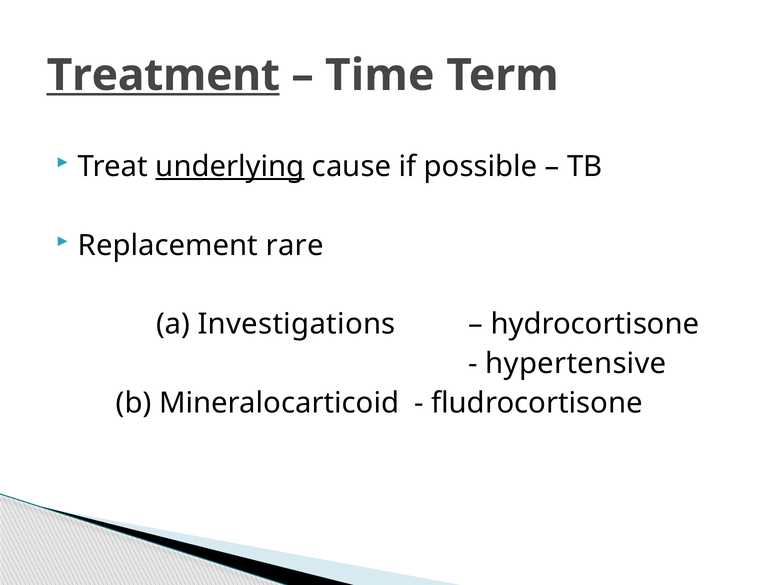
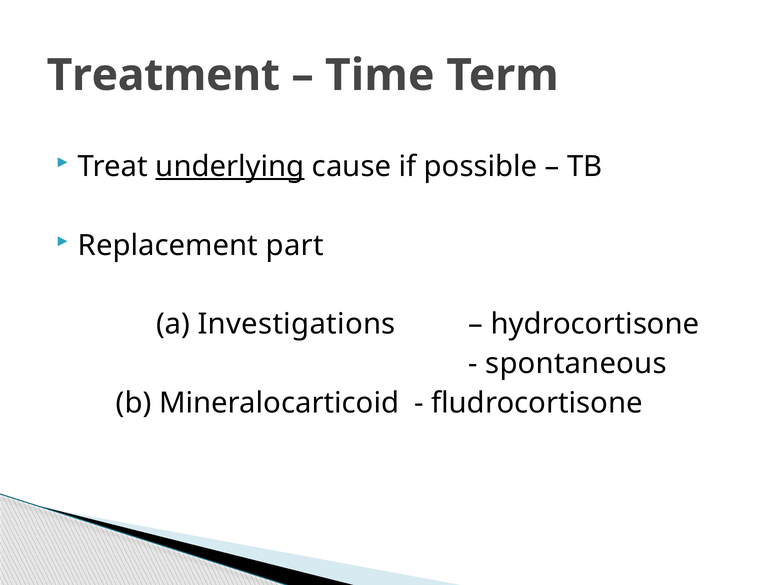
Treatment underline: present -> none (163, 75)
rare: rare -> part (295, 246)
hypertensive: hypertensive -> spontaneous (576, 364)
